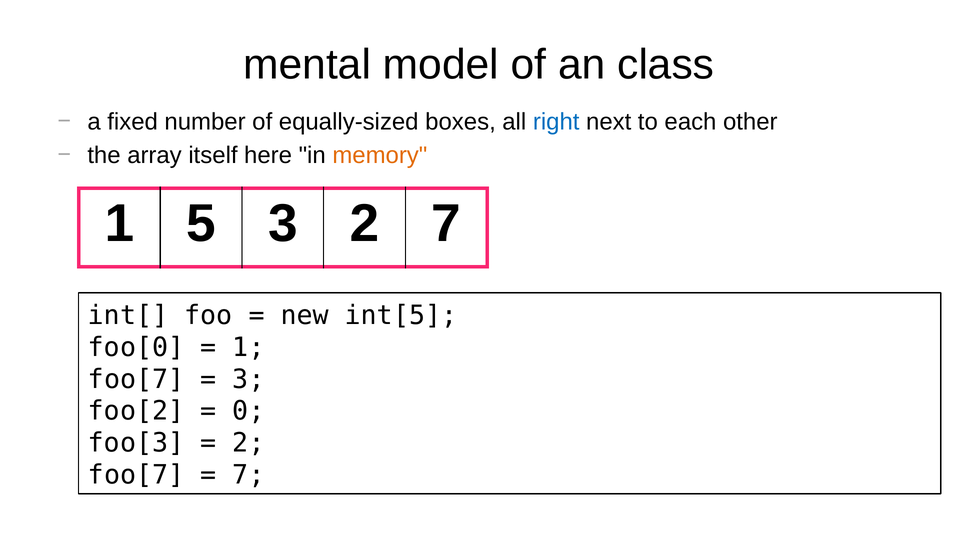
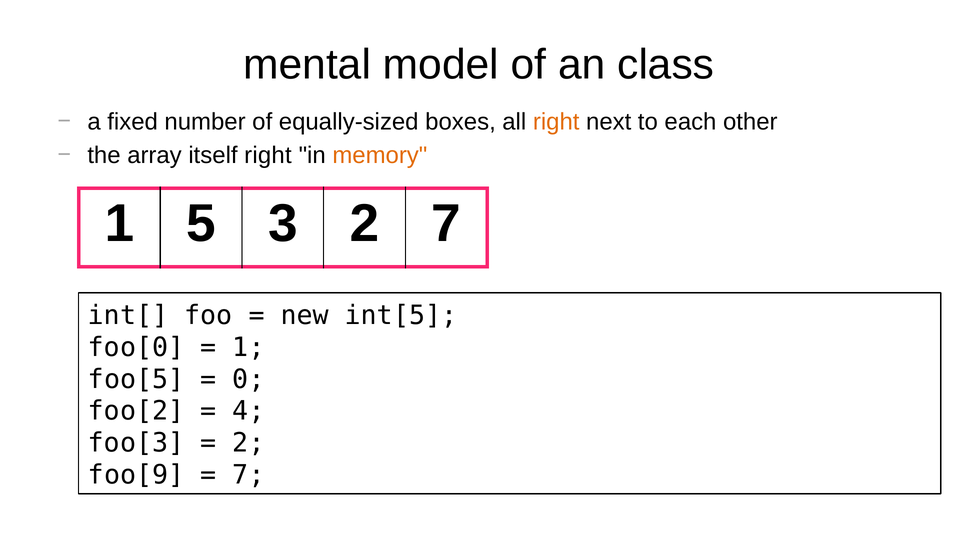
right colour: blue -> orange (556, 122)
itself here: here -> right (268, 155)
foo[7: foo[7 -> foo[5 (136, 379)
3: 3 -> 0 (248, 379)
0: 0 -> 4 (248, 411)
foo[7: foo[7 -> foo[9 (136, 475)
